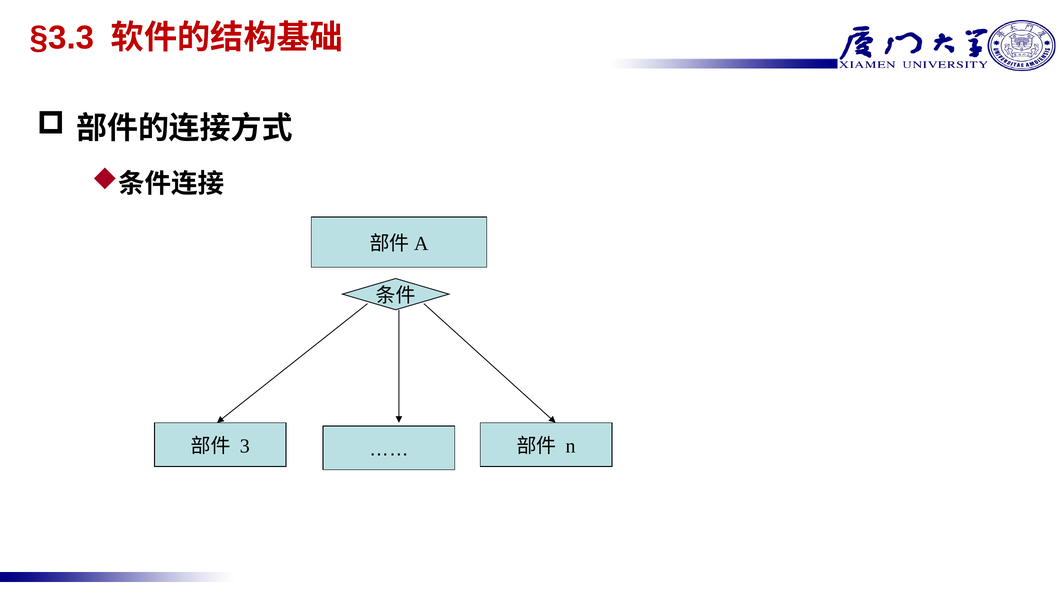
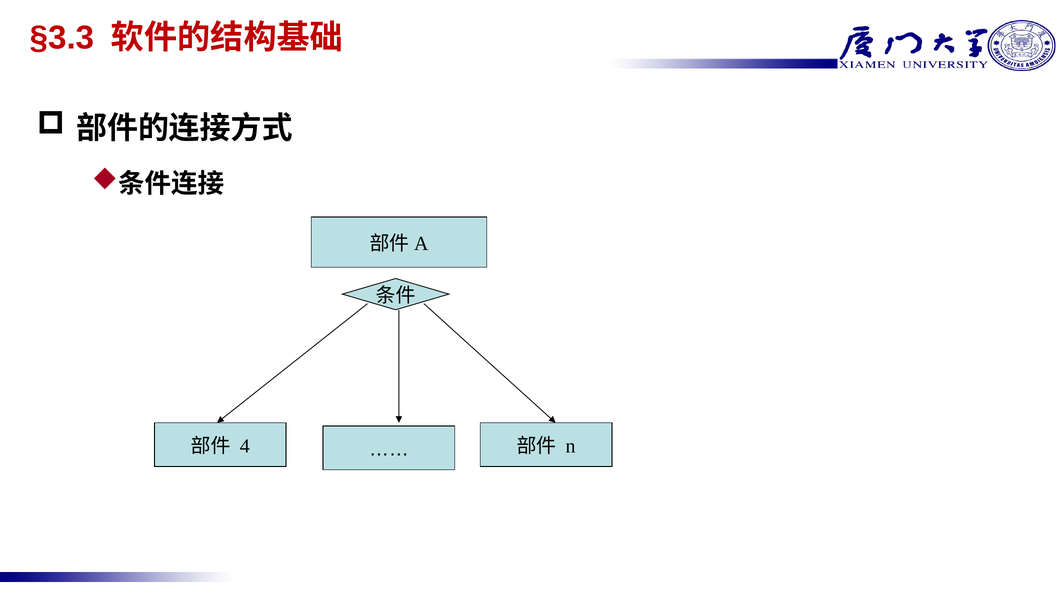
3: 3 -> 4 (245, 446)
